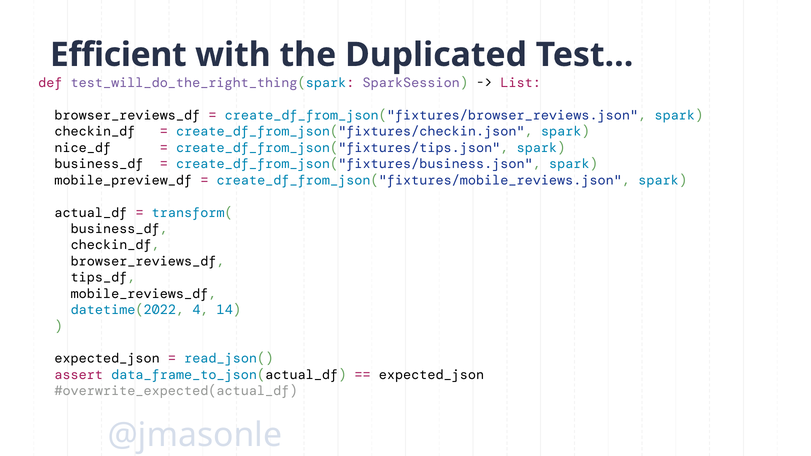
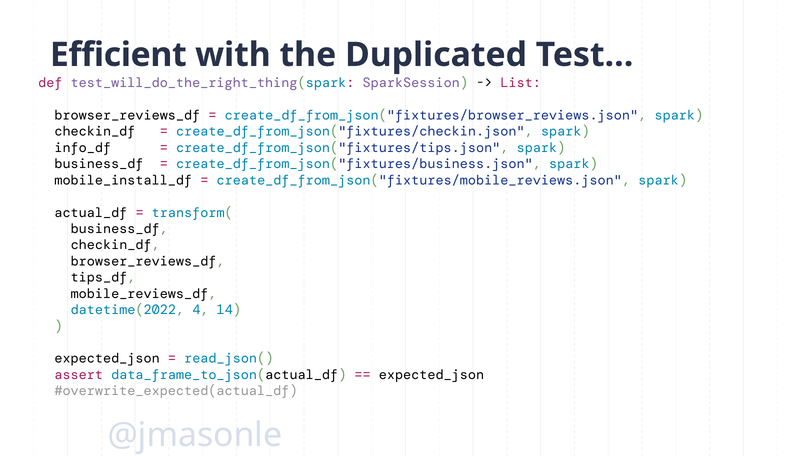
nice_df: nice_df -> info_df (83, 148)
mobile_preview_df: mobile_preview_df -> mobile_install_df (123, 180)
